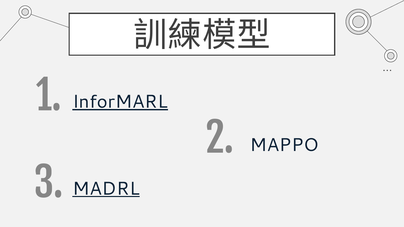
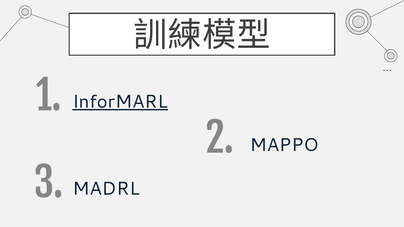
MADRL underline: present -> none (106, 189)
